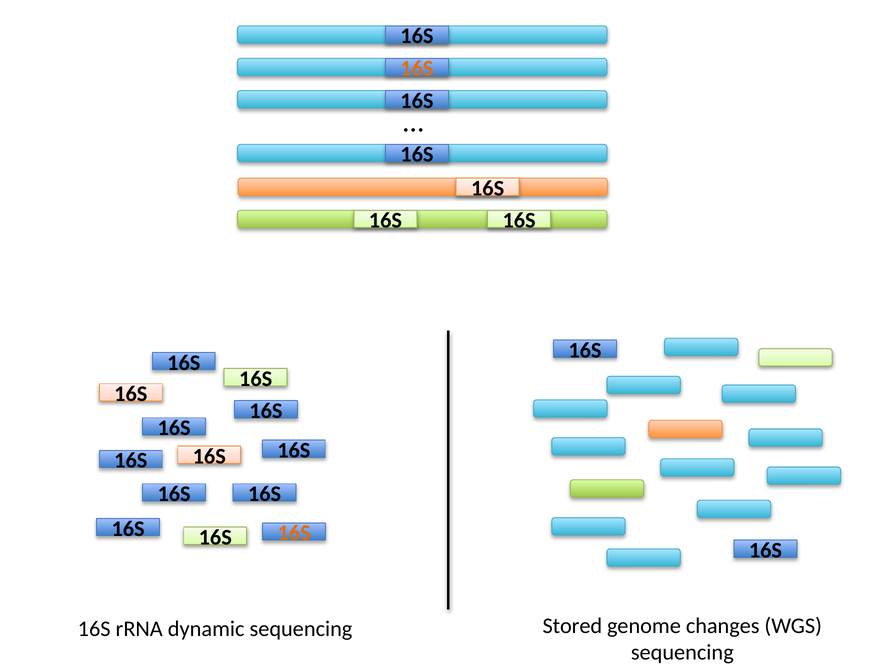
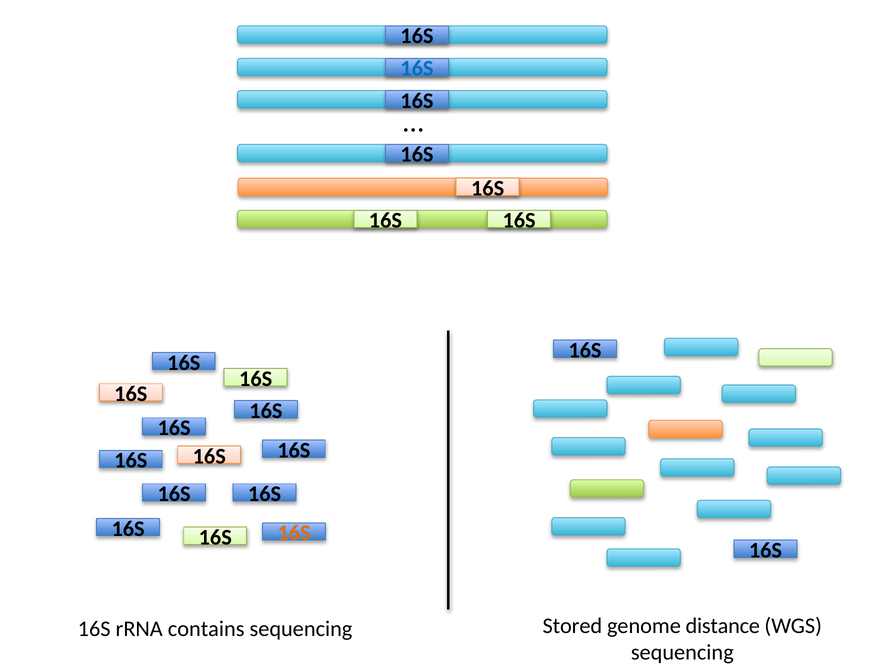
16S colour: orange -> blue (417, 69)
dynamic: dynamic -> contains (206, 630)
changes: changes -> distance (723, 626)
